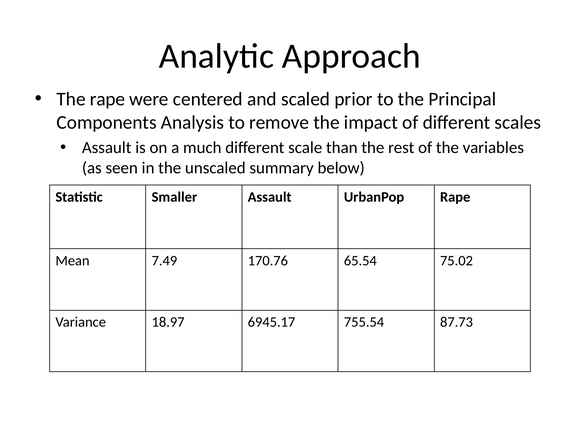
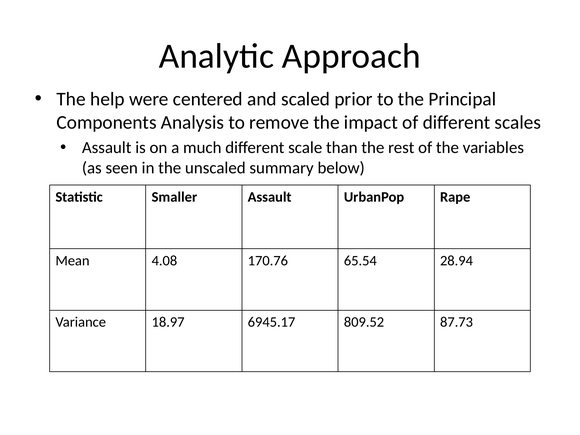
The rape: rape -> help (107, 99)
7.49: 7.49 -> 4.08 (164, 261)
75.02: 75.02 -> 28.94 (456, 261)
755.54: 755.54 -> 809.52 (364, 322)
